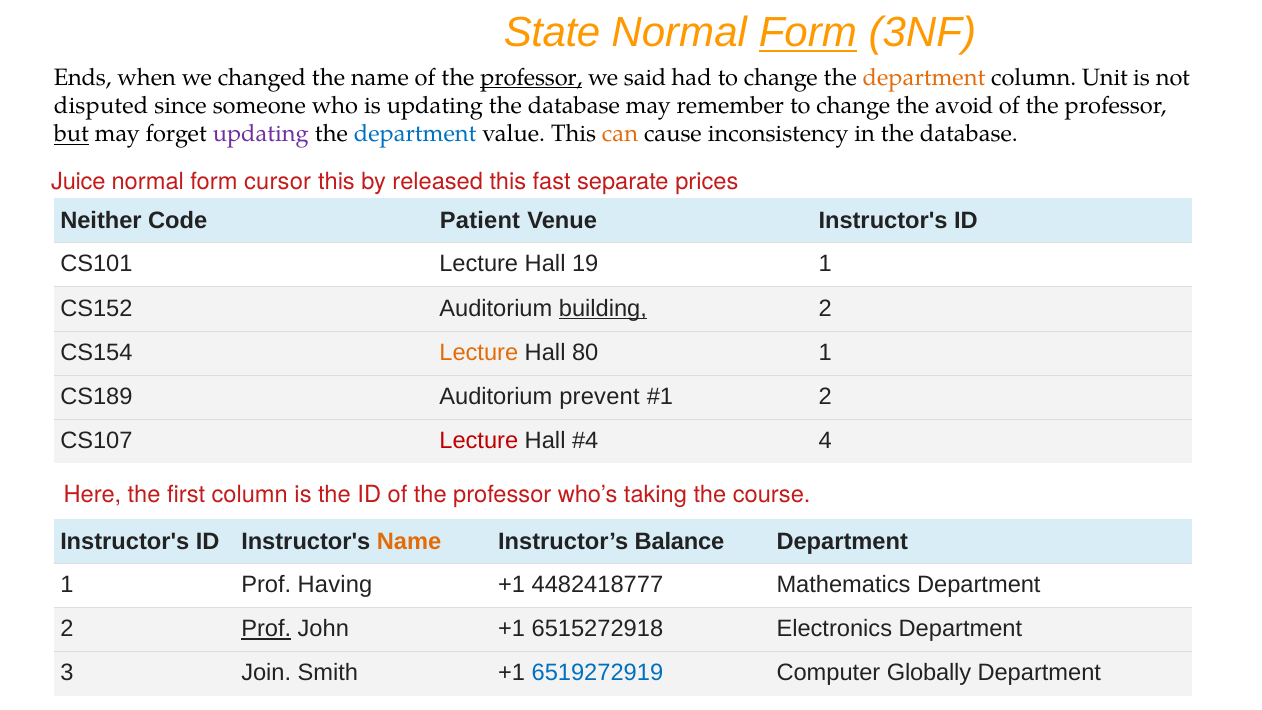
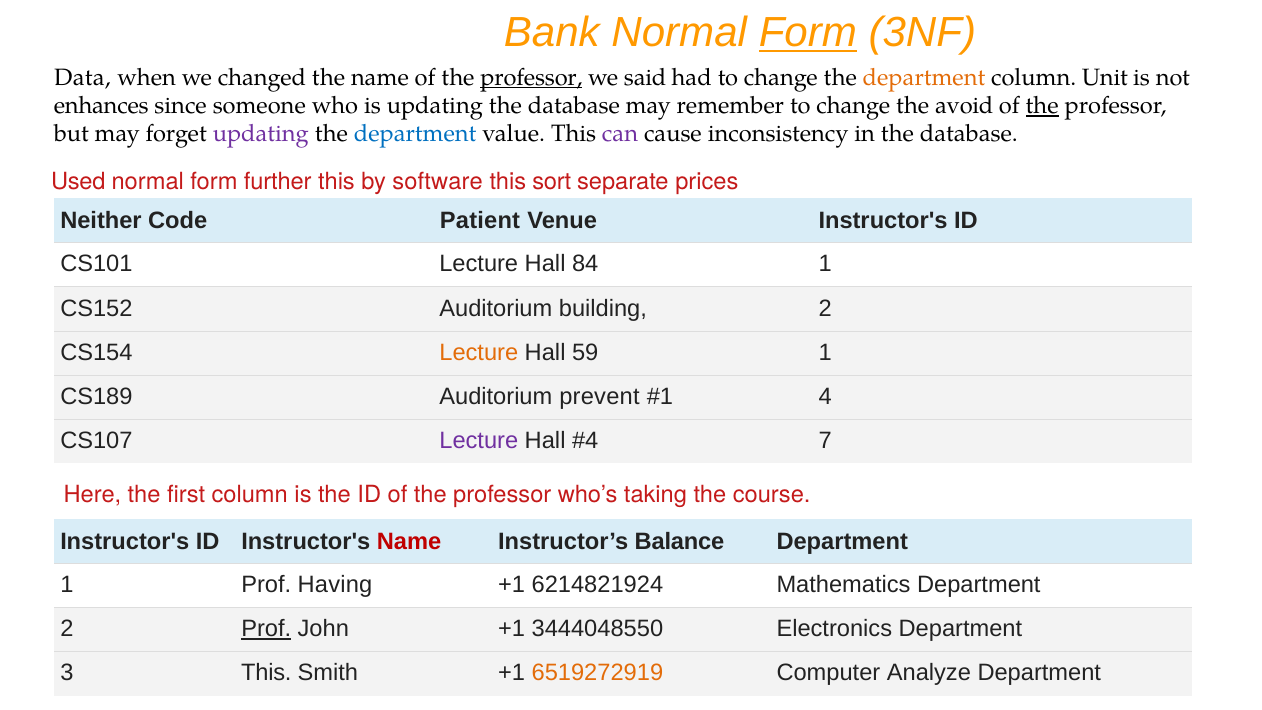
State: State -> Bank (552, 33)
Ends: Ends -> Data (83, 77)
disputed: disputed -> enhances (101, 106)
the underline: none -> present (1042, 106)
but underline: present -> none (71, 134)
can colour: orange -> purple (620, 134)
Juice: Juice -> Used (78, 182)
cursor: cursor -> further (278, 182)
released: released -> software (438, 182)
fast: fast -> sort (552, 182)
19: 19 -> 84 (585, 264)
building underline: present -> none (603, 308)
80: 80 -> 59 (585, 352)
2: 2 -> 4 (825, 397)
Lecture colour: red -> purple (479, 441)
4: 4 -> 7 (825, 441)
Name colour: orange -> red (409, 541)
4482418777: 4482418777 -> 6214821924 (597, 585)
6515272918: 6515272918 -> 3444048550 (597, 629)
3 Join: Join -> This (266, 673)
6519272919 colour: blue -> orange (597, 673)
Globally: Globally -> Analyze (929, 673)
